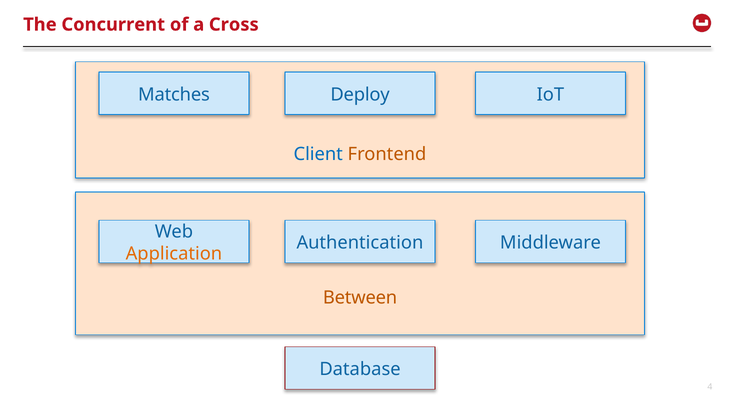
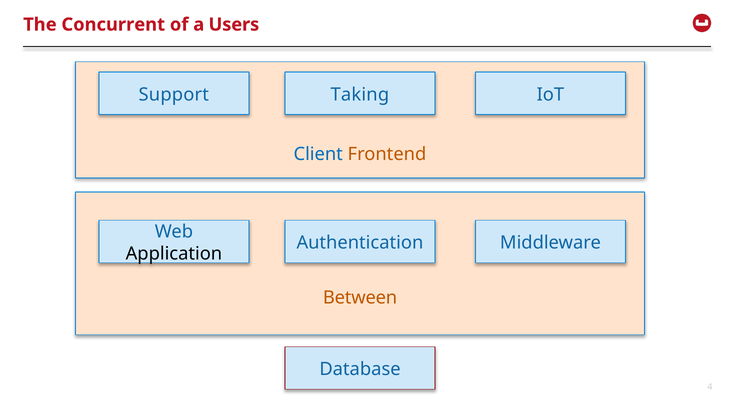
Cross: Cross -> Users (234, 25)
Matches: Matches -> Support (174, 95)
Deploy: Deploy -> Taking (360, 95)
Application colour: orange -> black (174, 254)
